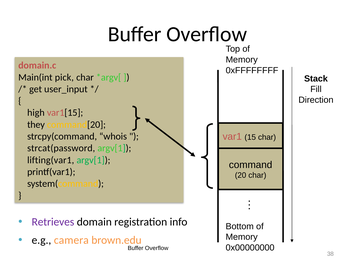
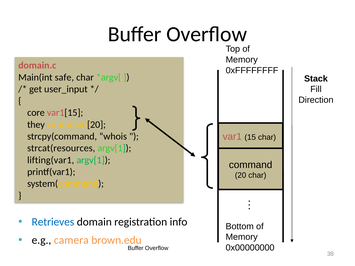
pick: pick -> safe (64, 77)
high: high -> core (36, 113)
strcat(password: strcat(password -> strcat(resources (61, 148)
Retrieves colour: purple -> blue (53, 222)
